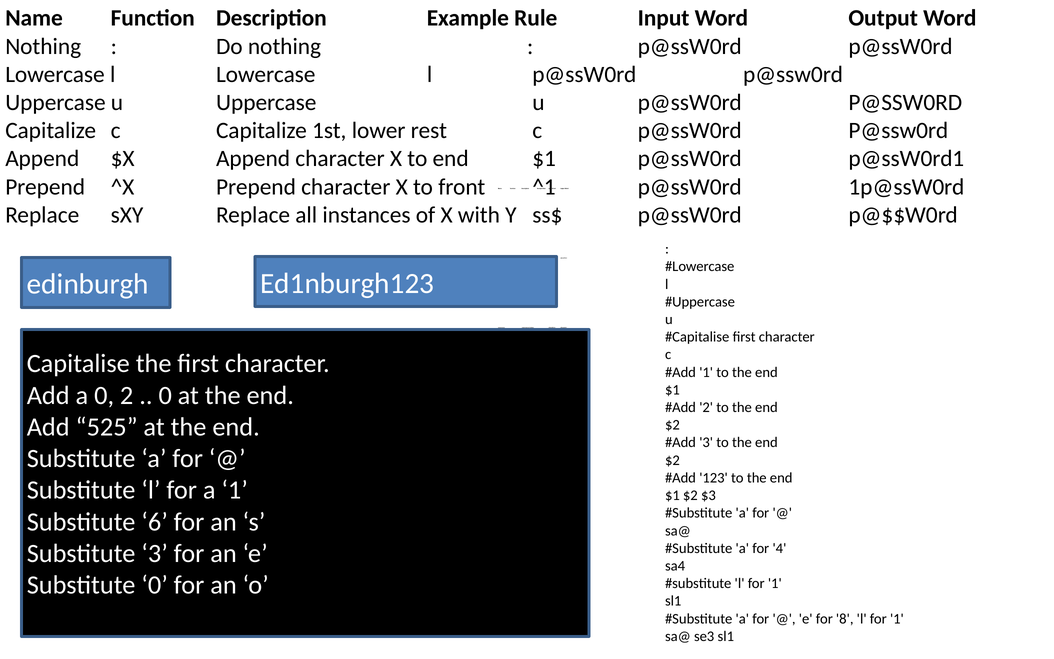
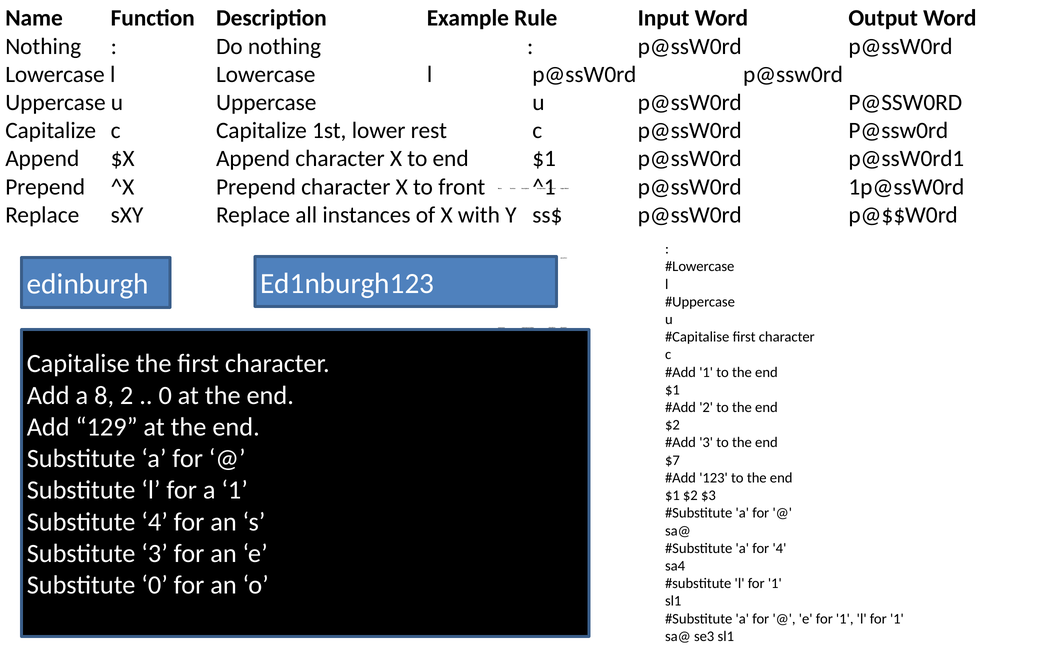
a 0: 0 -> 8 (104, 395)
525: 525 -> 129 (107, 427)
$2: $2 -> $7 (672, 460)
Substitute 6: 6 -> 4 (155, 522)
e for 8: 8 -> 1 (845, 618)
